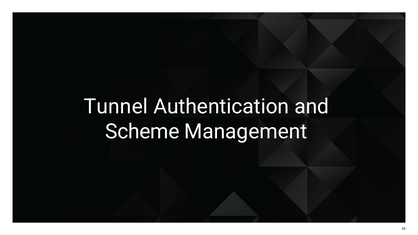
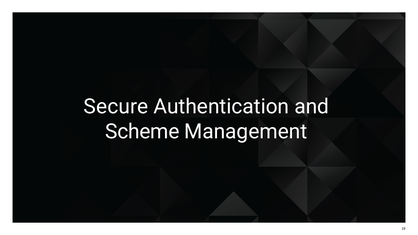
Tunnel: Tunnel -> Secure (116, 107)
